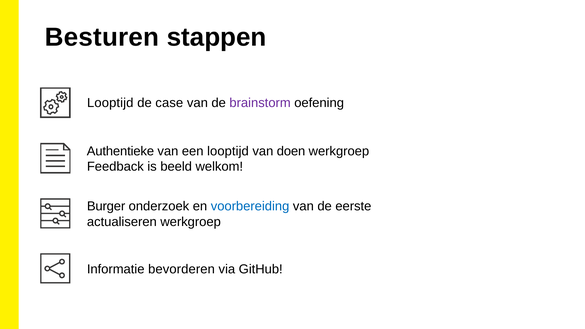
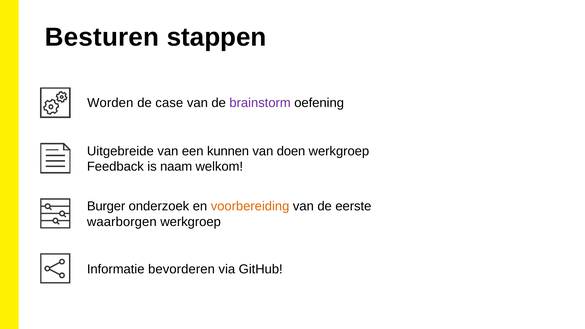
Looptijd: Looptijd -> Worden (110, 103)
Authentieke: Authentieke -> Uitgebreide (120, 151)
een looptijd: looptijd -> kunnen (228, 151)
beeld: beeld -> naam (176, 167)
voorbereiding colour: blue -> orange (250, 206)
actualiseren: actualiseren -> waarborgen (122, 222)
